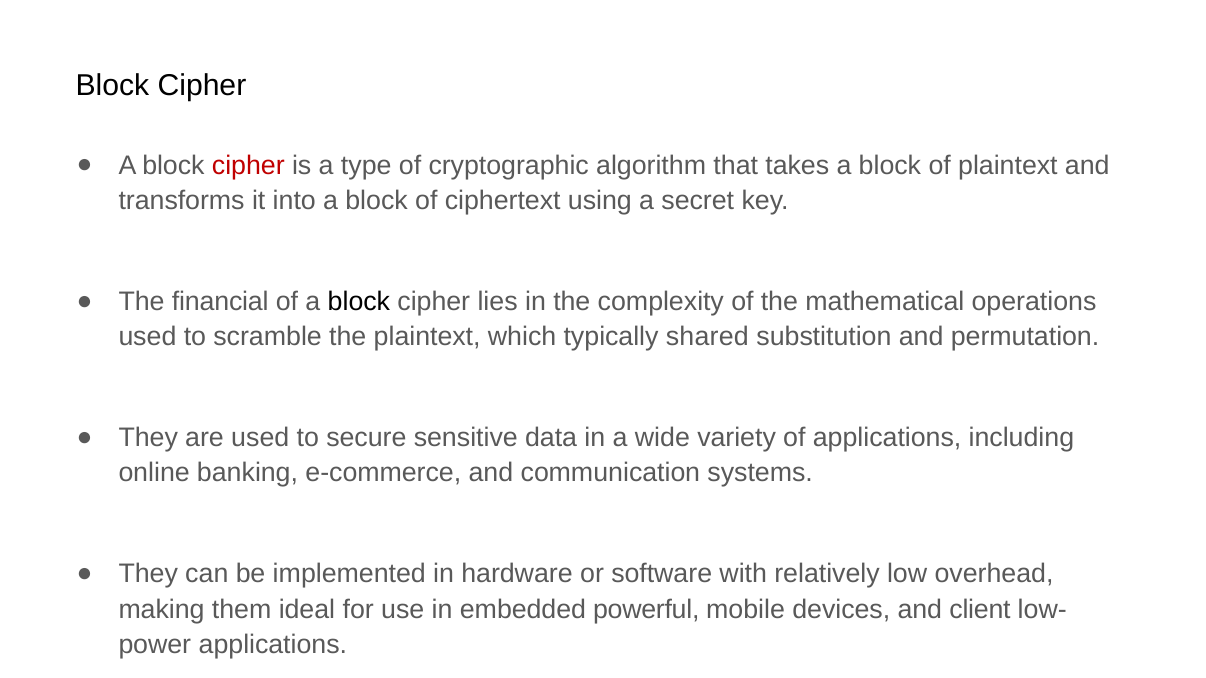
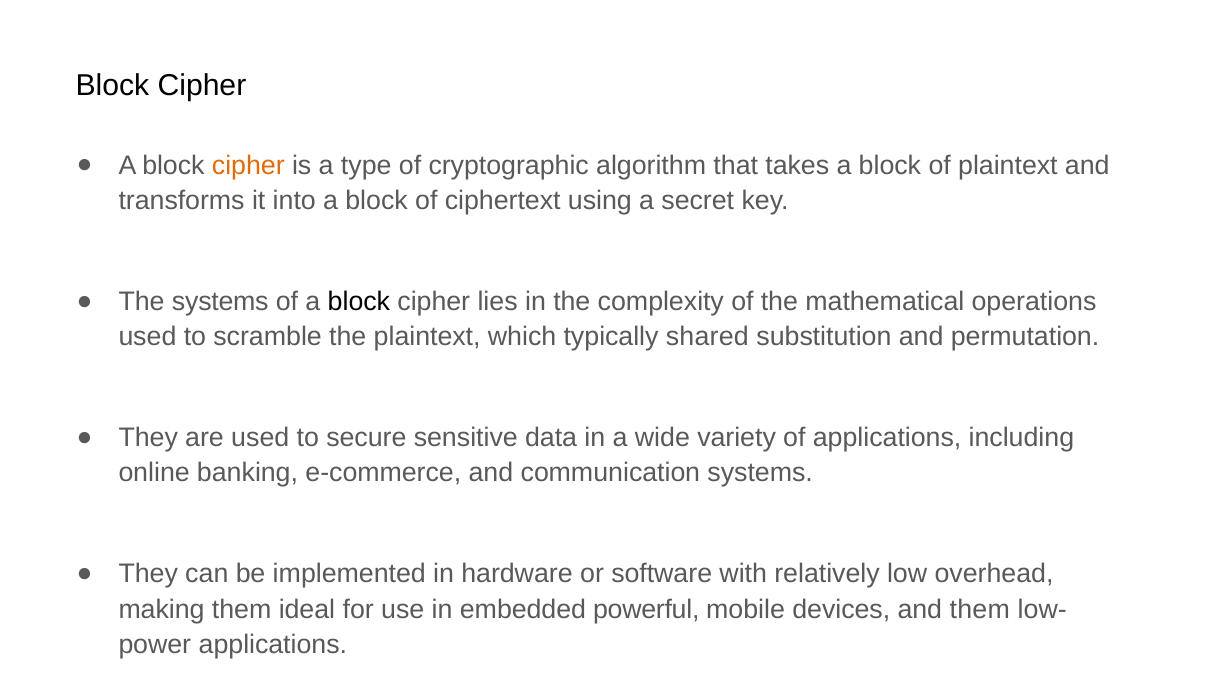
cipher colour: red -> orange (248, 166)
The financial: financial -> systems (220, 302)
and client: client -> them (980, 610)
